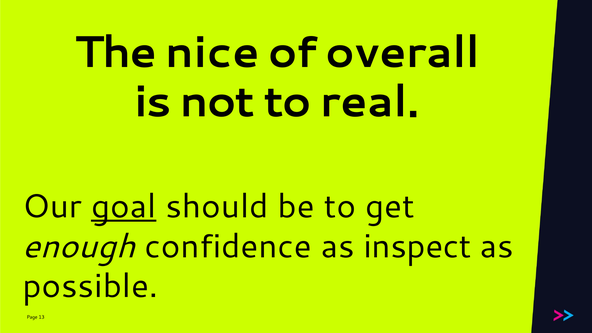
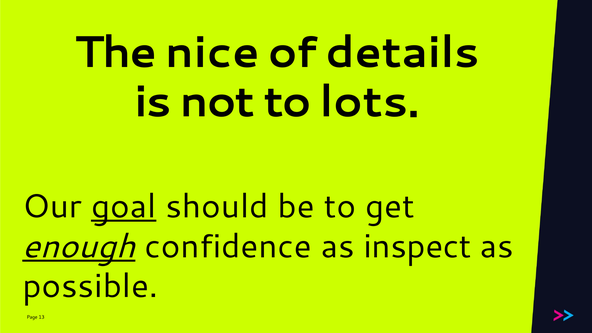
overall: overall -> details (403, 52)
real: real -> lots (370, 102)
enough underline: none -> present (79, 246)
